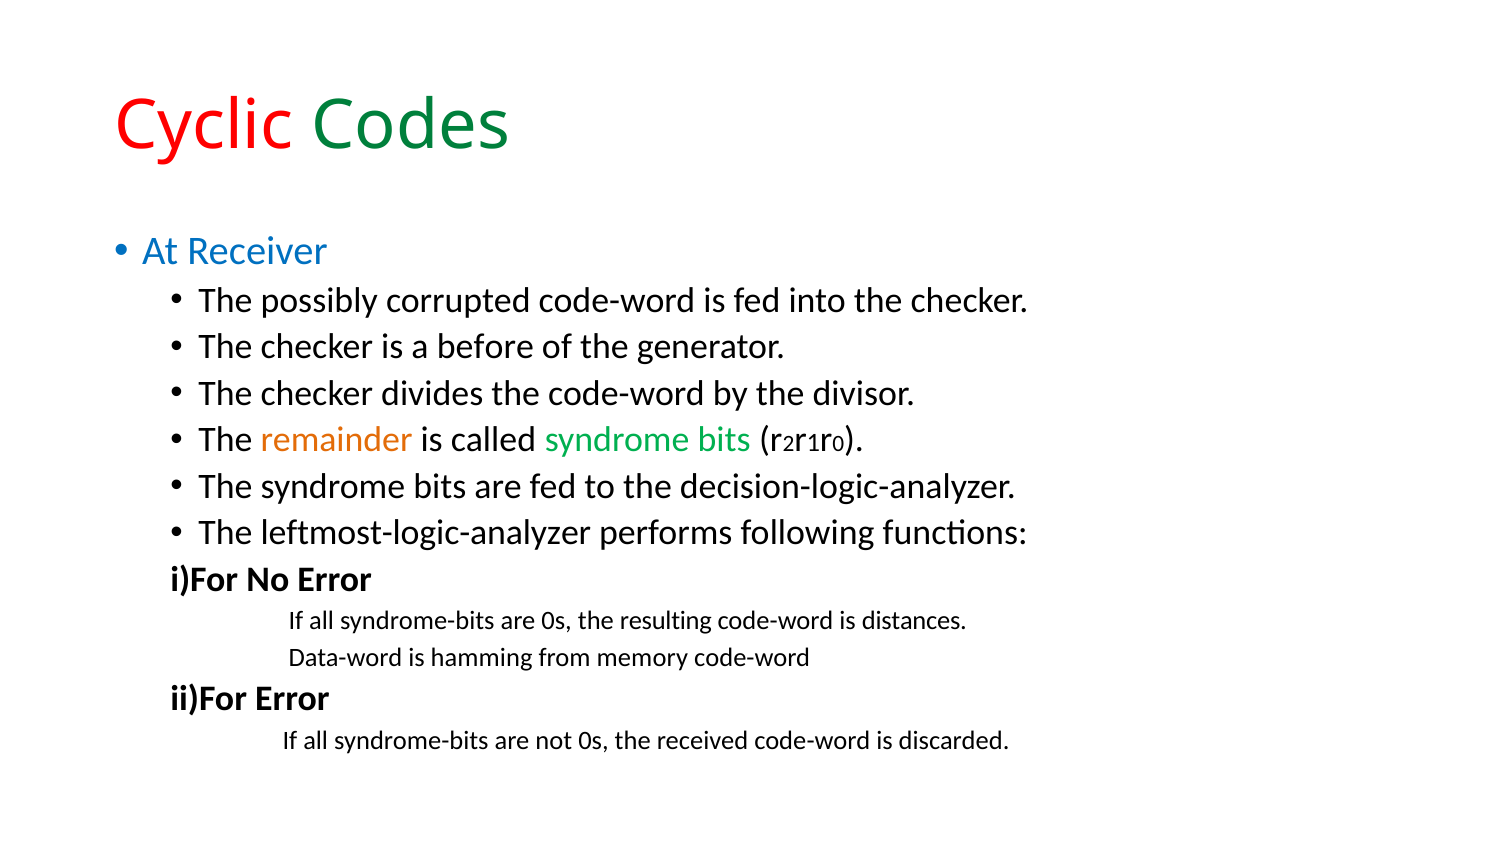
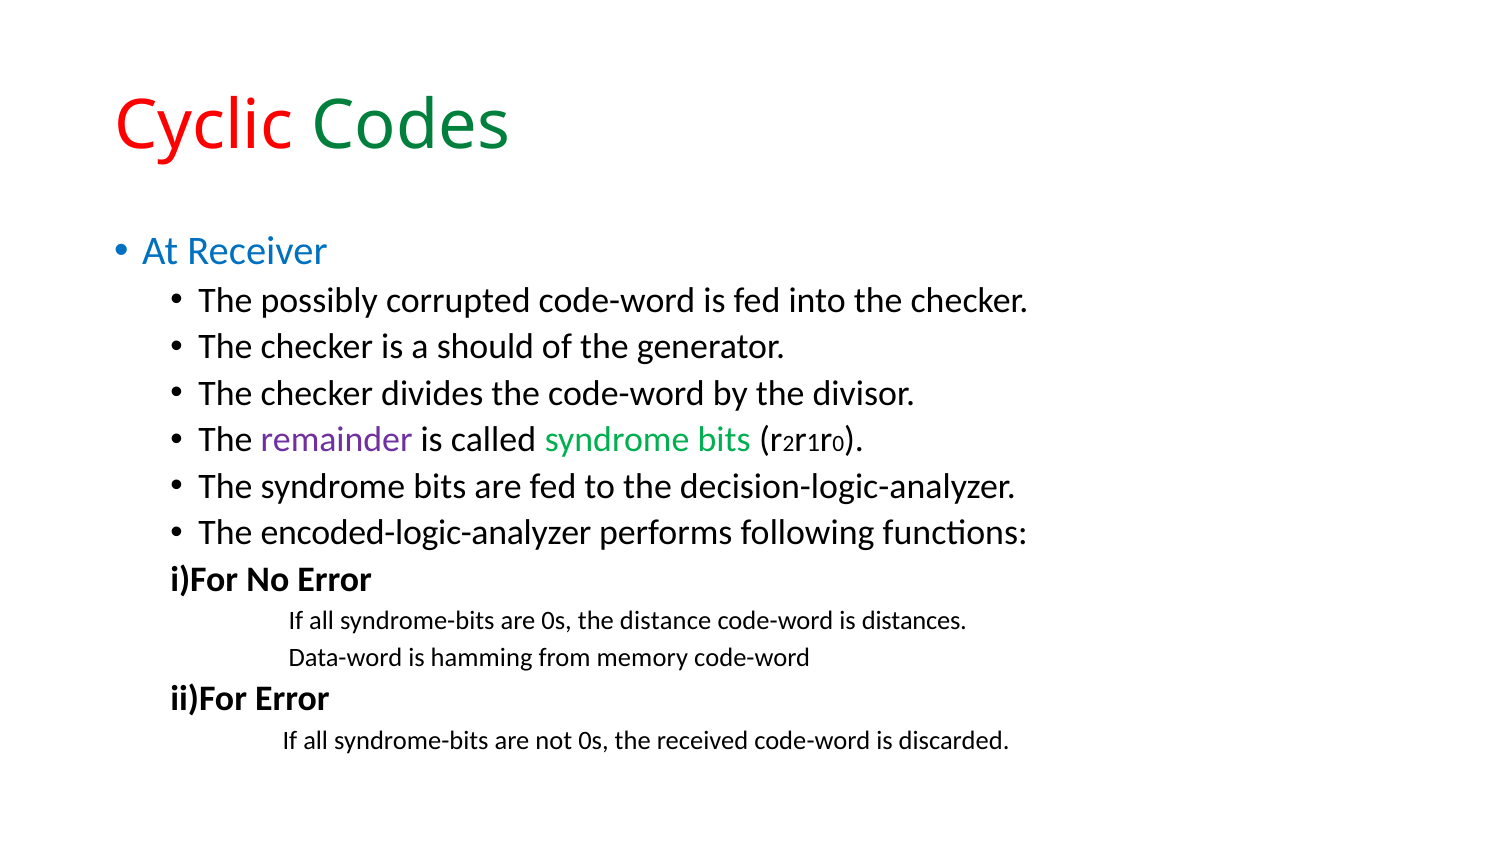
before: before -> should (485, 347)
remainder colour: orange -> purple (337, 440)
leftmost-logic-analyzer: leftmost-logic-analyzer -> encoded-logic-analyzer (426, 533)
resulting: resulting -> distance (666, 621)
